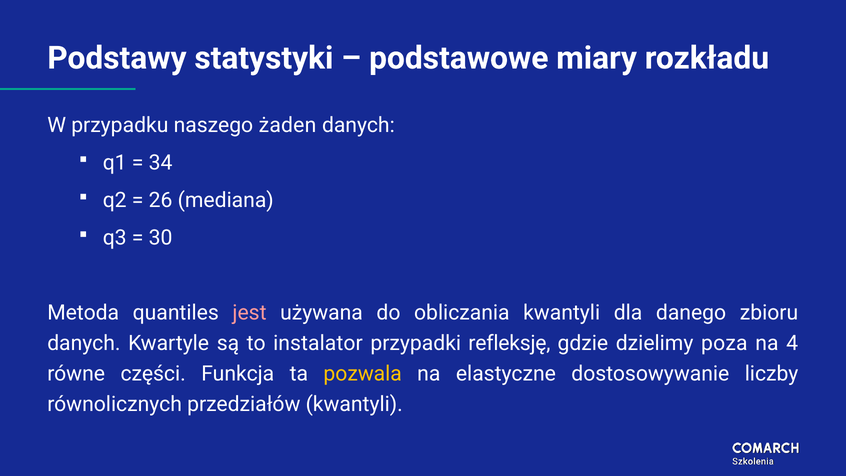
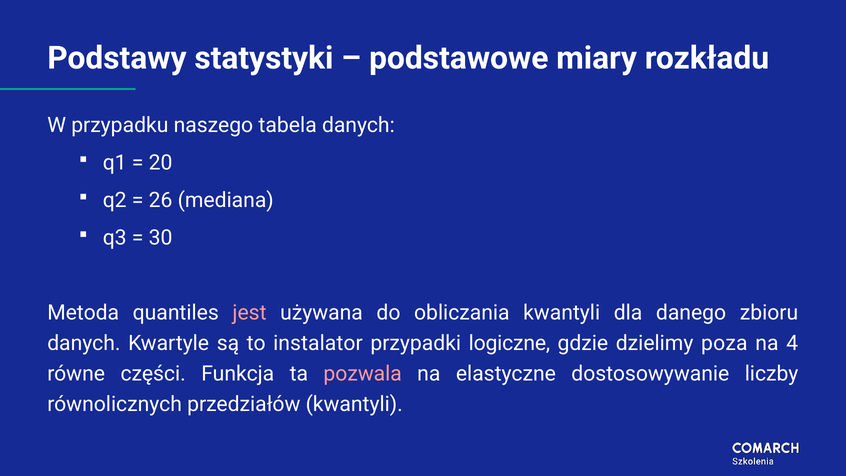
żaden: żaden -> tabela (288, 125)
34: 34 -> 20 (161, 163)
refleksję: refleksję -> logiczne (509, 343)
pozwala colour: yellow -> pink (363, 374)
